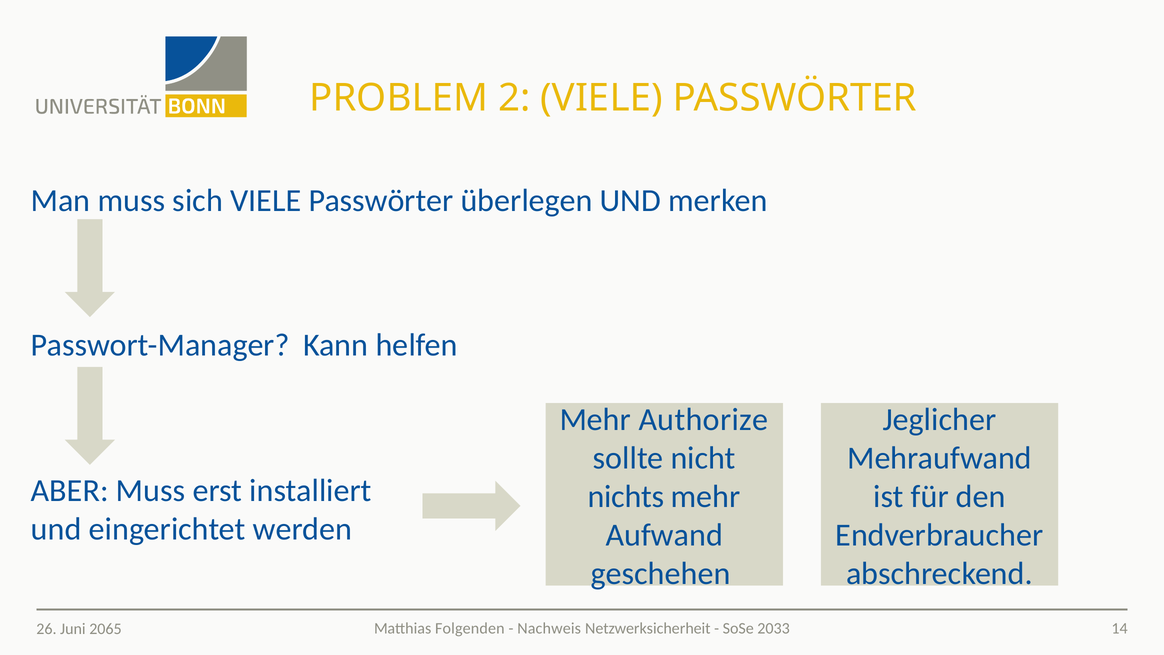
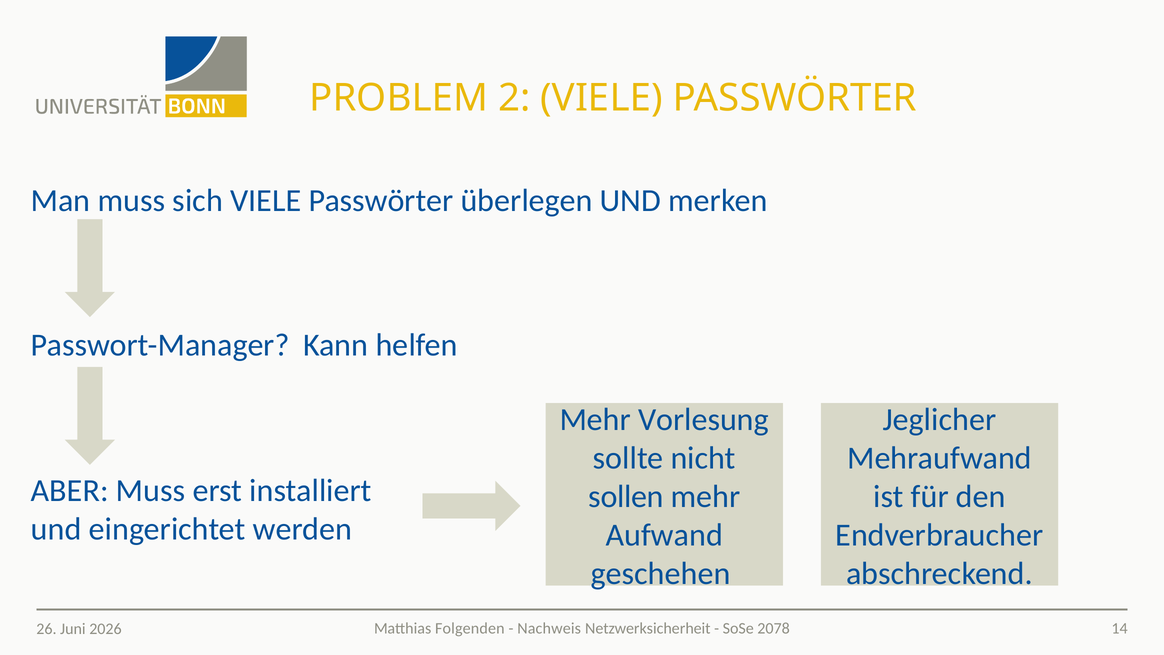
Authorize: Authorize -> Vorlesung (704, 419)
nichts: nichts -> sollen (626, 496)
2033: 2033 -> 2078 (774, 628)
2065: 2065 -> 2026 (105, 629)
